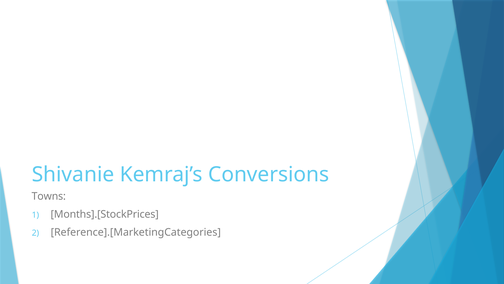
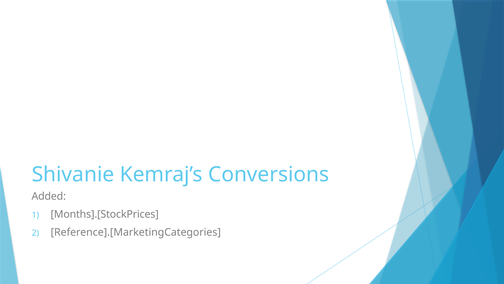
Towns: Towns -> Added (49, 196)
